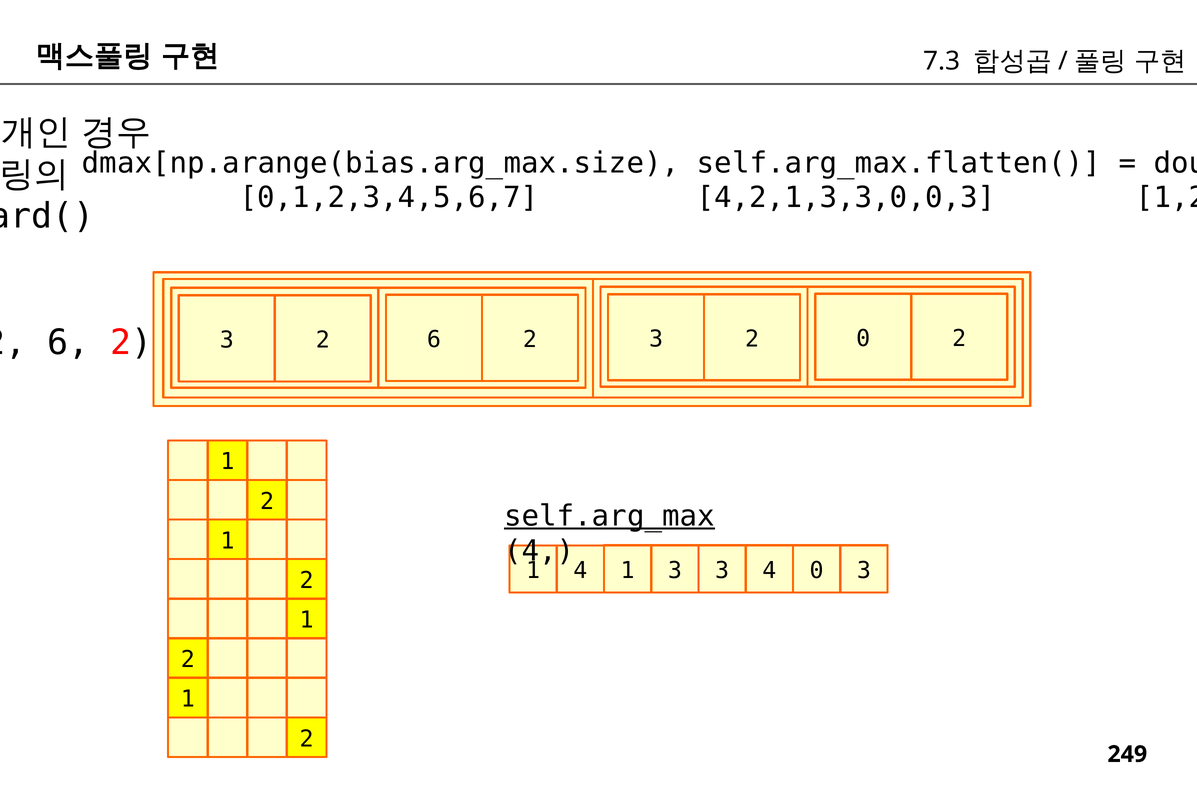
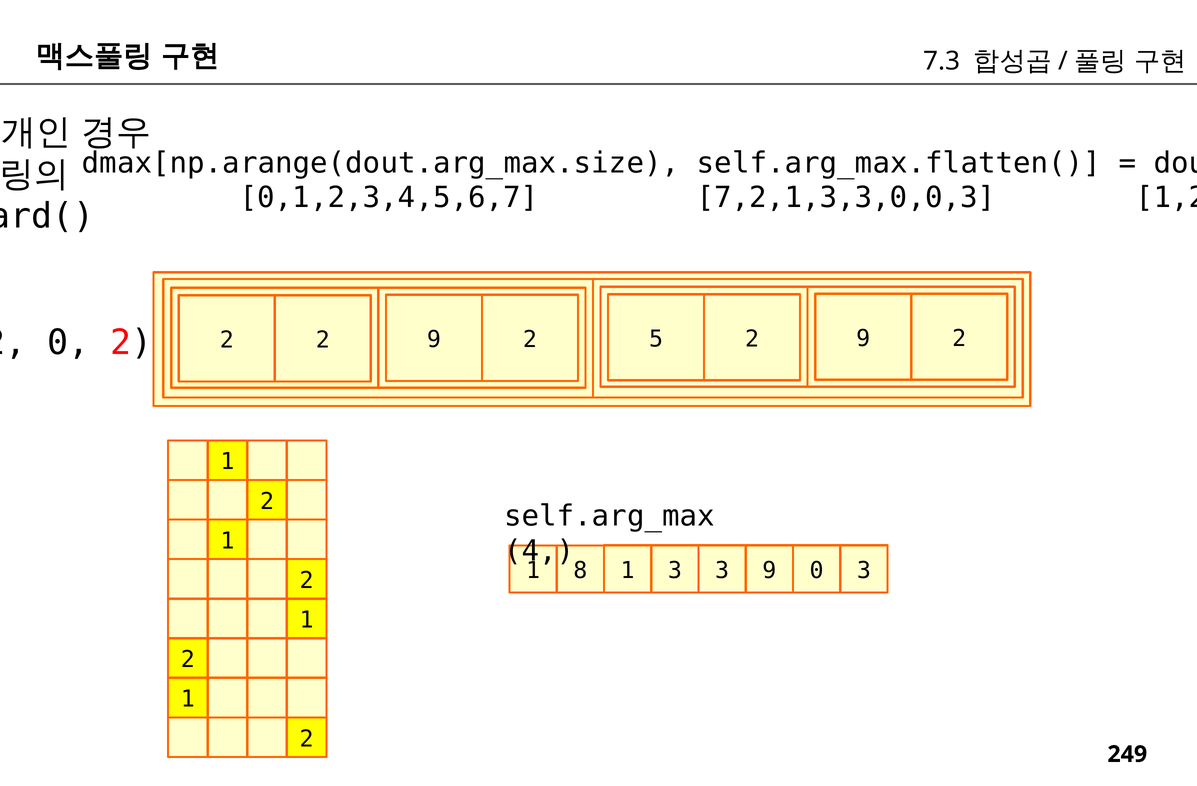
dmax[np.arange(bias.arg_max.size: dmax[np.arange(bias.arg_max.size -> dmax[np.arange(dout.arg_max.size (381, 163)
4,2,1,3,3,0,0,3: 4,2,1,3,3,0,0,3 -> 7,2,1,3,3,0,0,3 (846, 198)
6: 6 -> 0 (68, 343)
3: 3 -> 2 (227, 340)
6: 6 -> 9 (434, 340)
3: 3 -> 5 (656, 339)
0: 0 -> 9 (863, 339)
self.arg_max underline: present -> none (609, 516)
3 4: 4 -> 9 (769, 571)
1 4: 4 -> 8 (580, 571)
